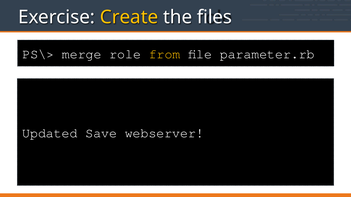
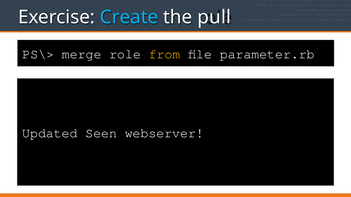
Create colour: yellow -> light blue (129, 17)
files: files -> pull (214, 17)
Save: Save -> Seen (101, 133)
